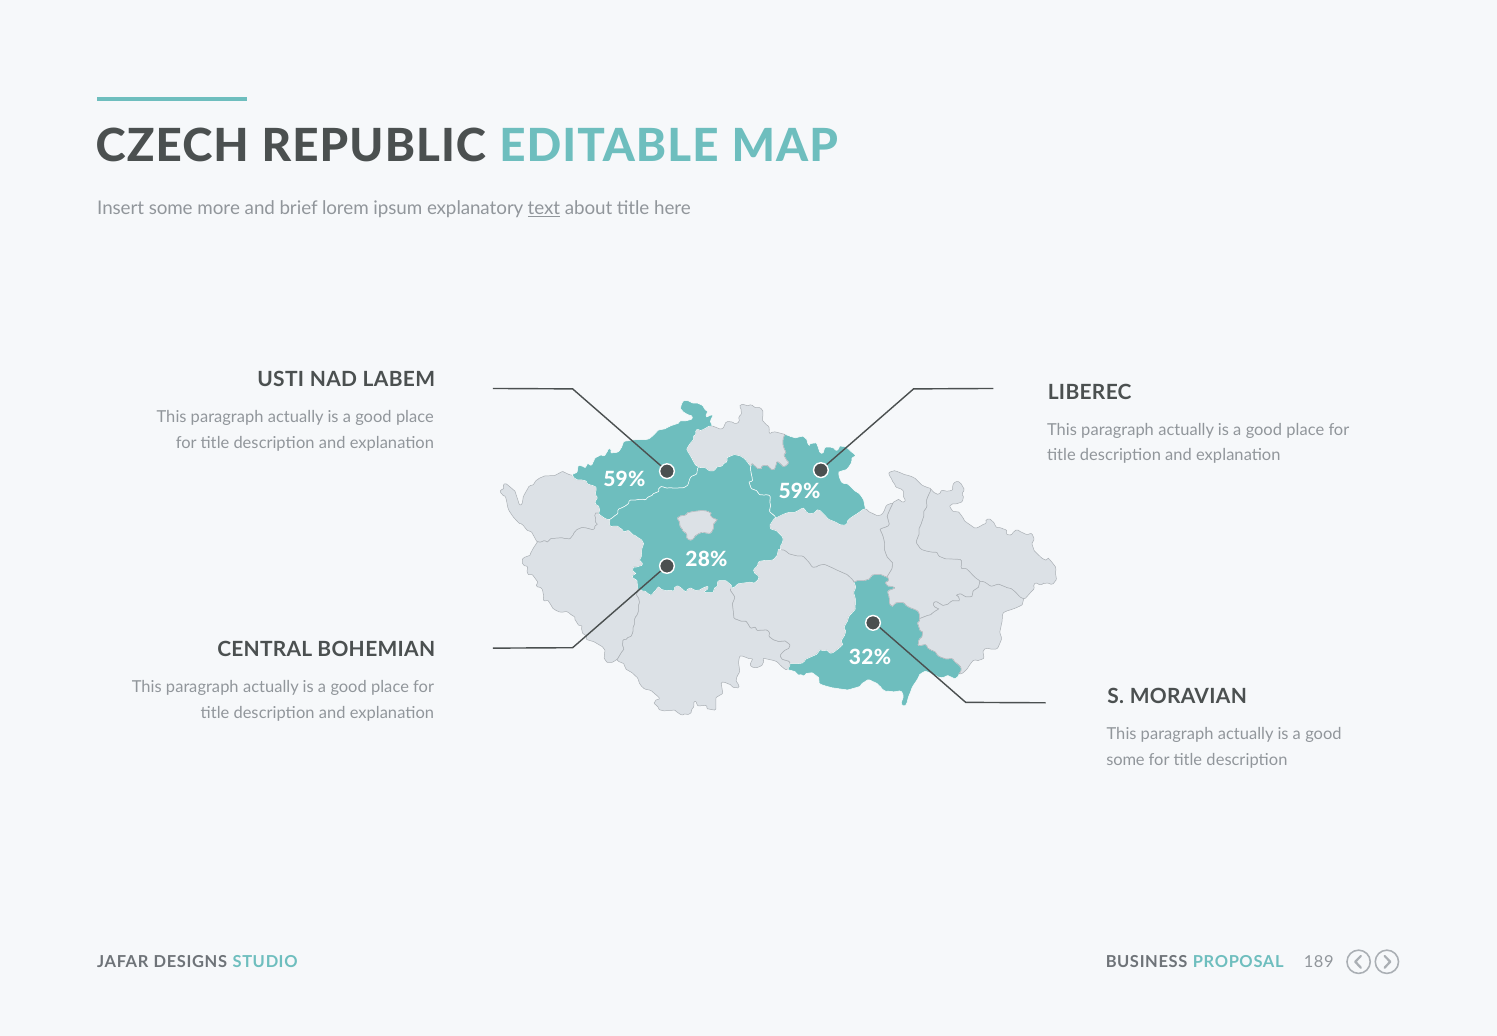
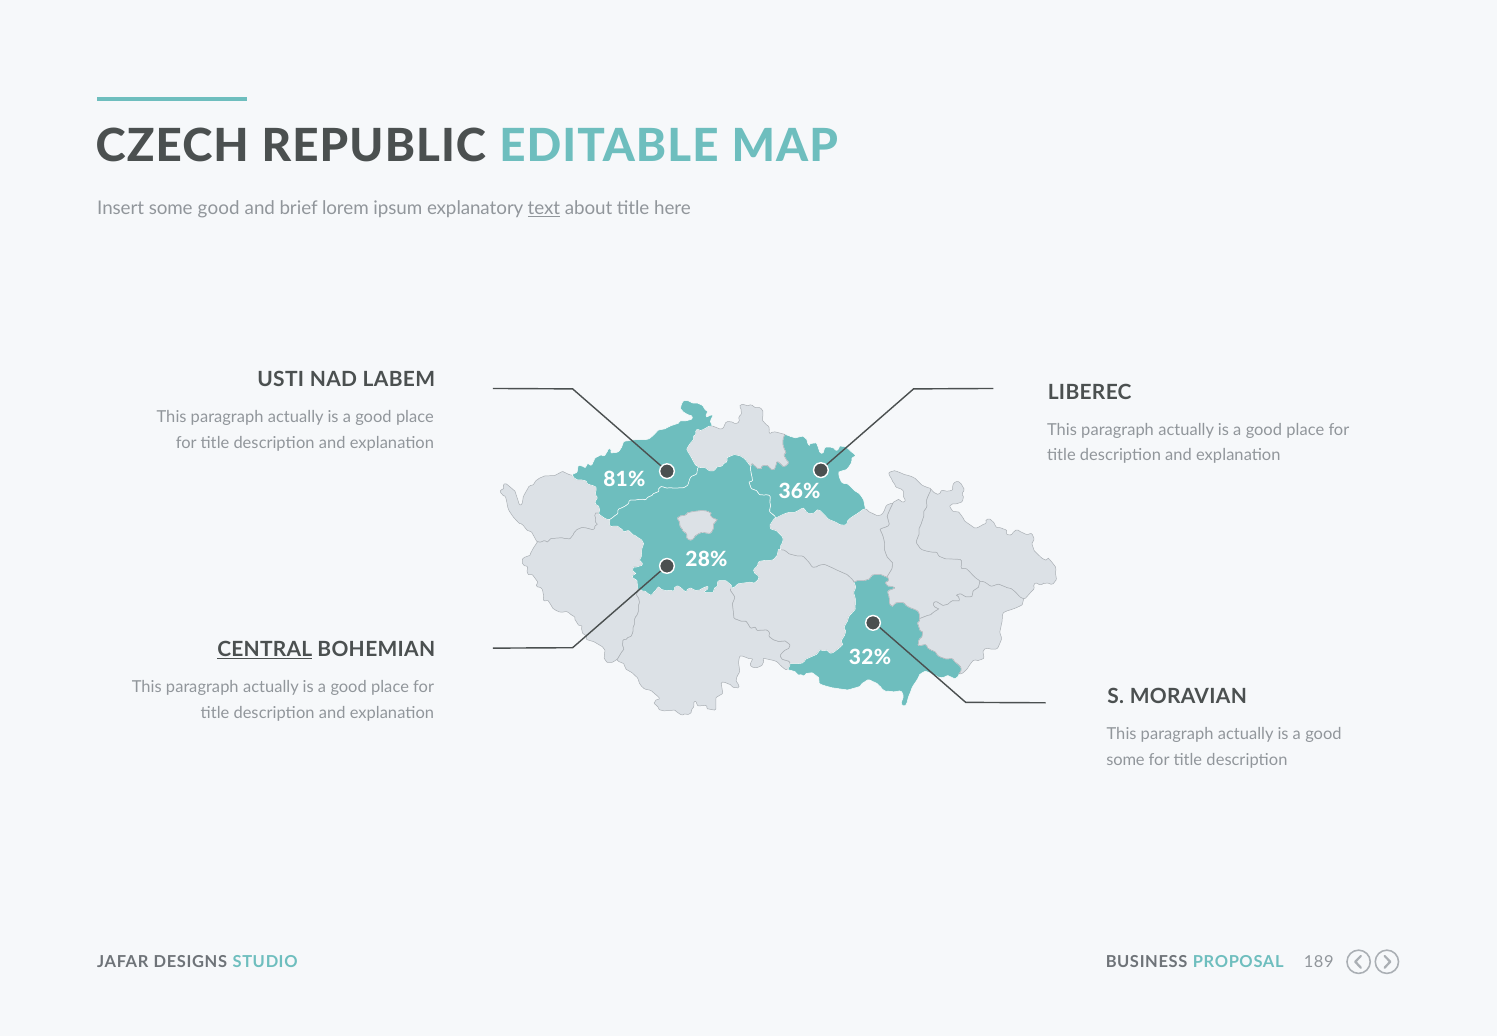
some more: more -> good (219, 208)
59%: 59% -> 81% (624, 479)
59%: 59% -> 36% (800, 492)
CENTRAL underline: none -> present (265, 650)
